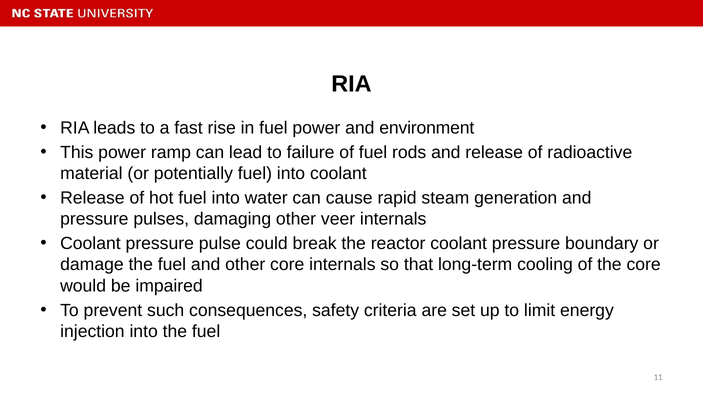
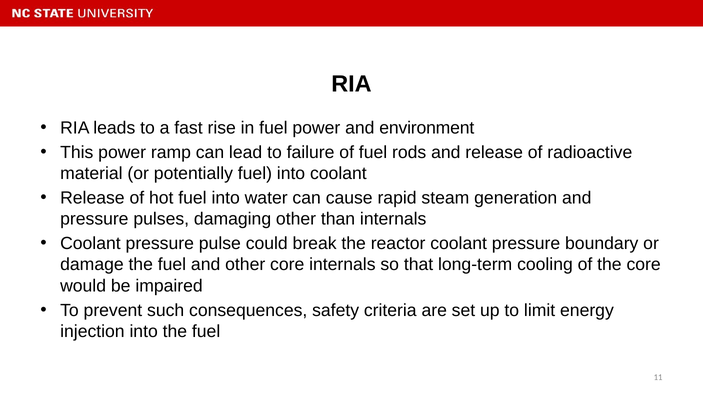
veer: veer -> than (338, 219)
